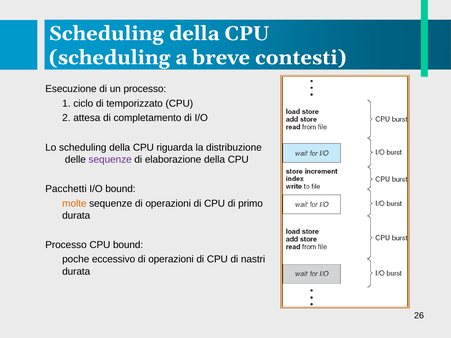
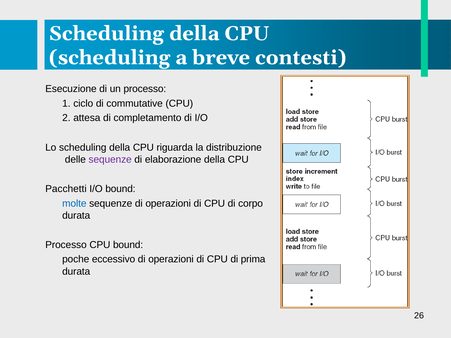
temporizzato: temporizzato -> commutative (135, 103)
molte colour: orange -> blue (74, 204)
primo: primo -> corpo (251, 204)
nastri: nastri -> prima (253, 260)
